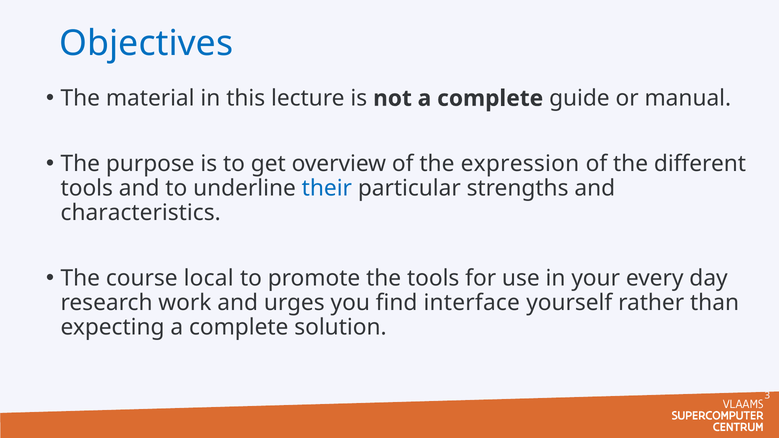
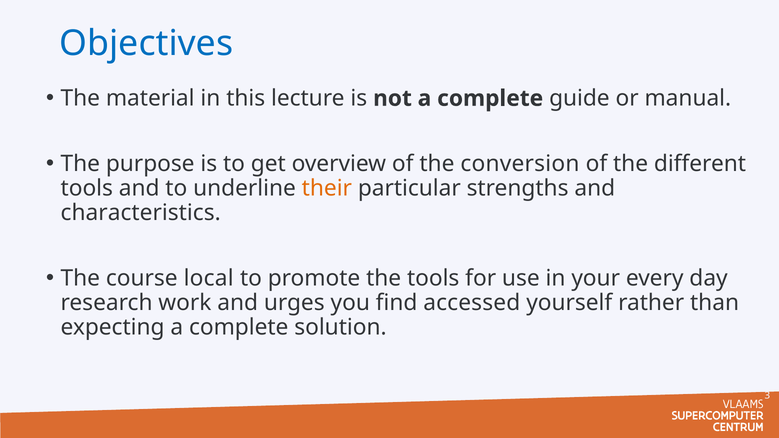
expression: expression -> conversion (520, 164)
their colour: blue -> orange (327, 188)
interface: interface -> accessed (472, 303)
